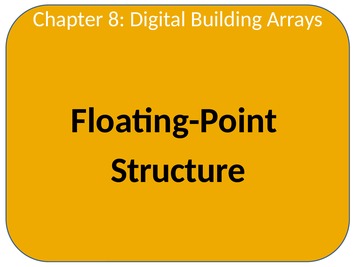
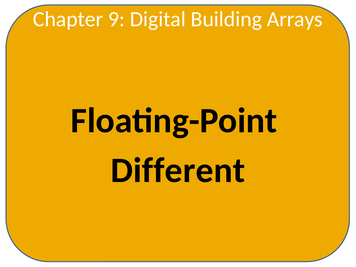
8: 8 -> 9 (116, 19)
Structure: Structure -> Different (178, 170)
